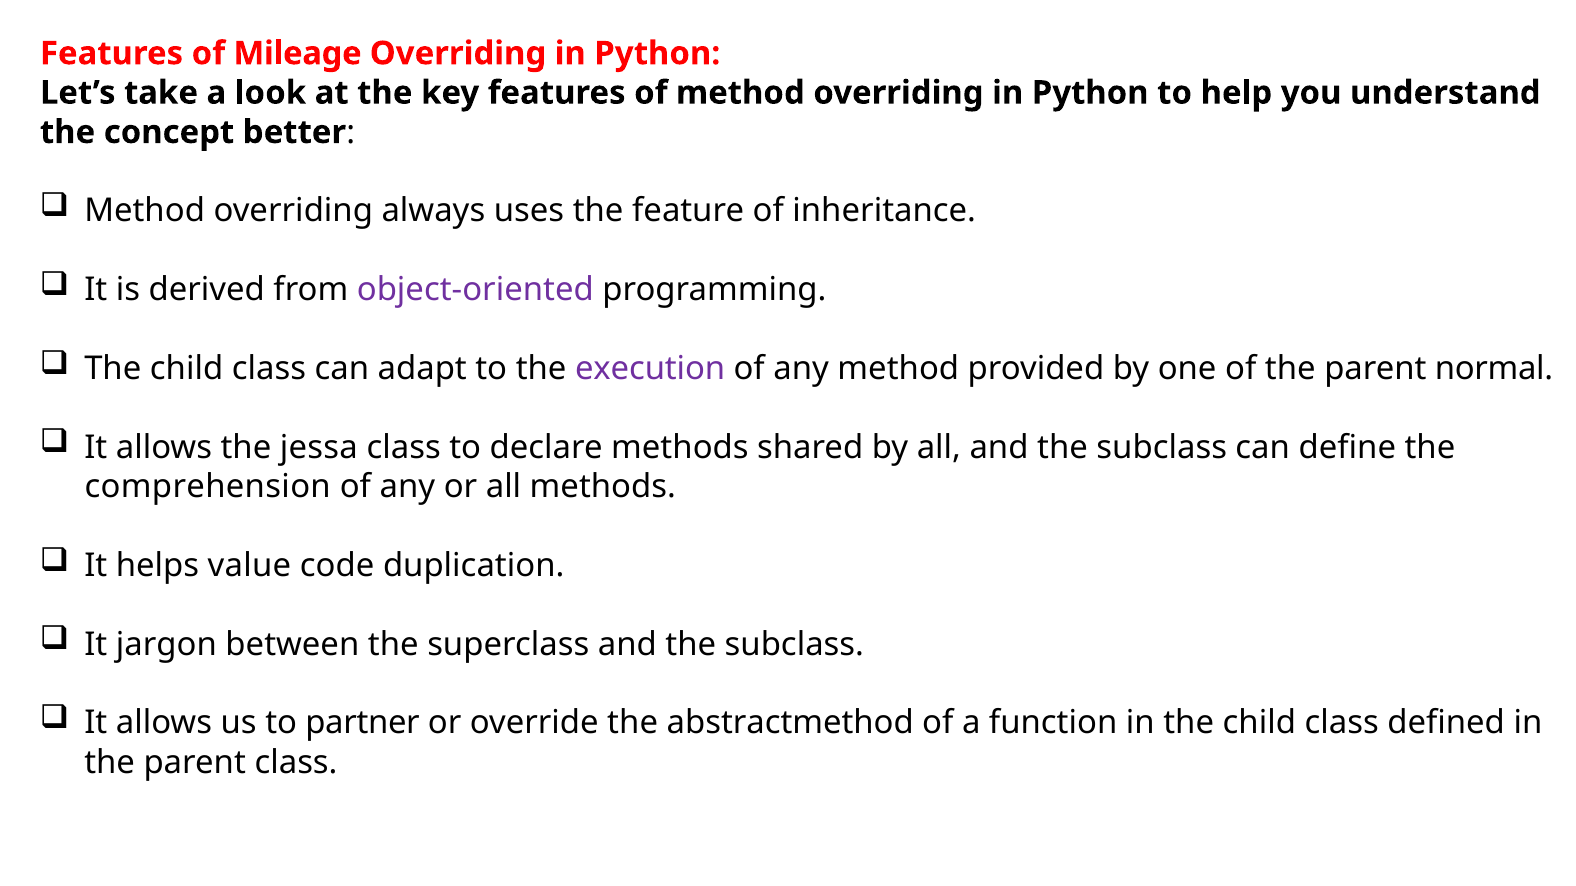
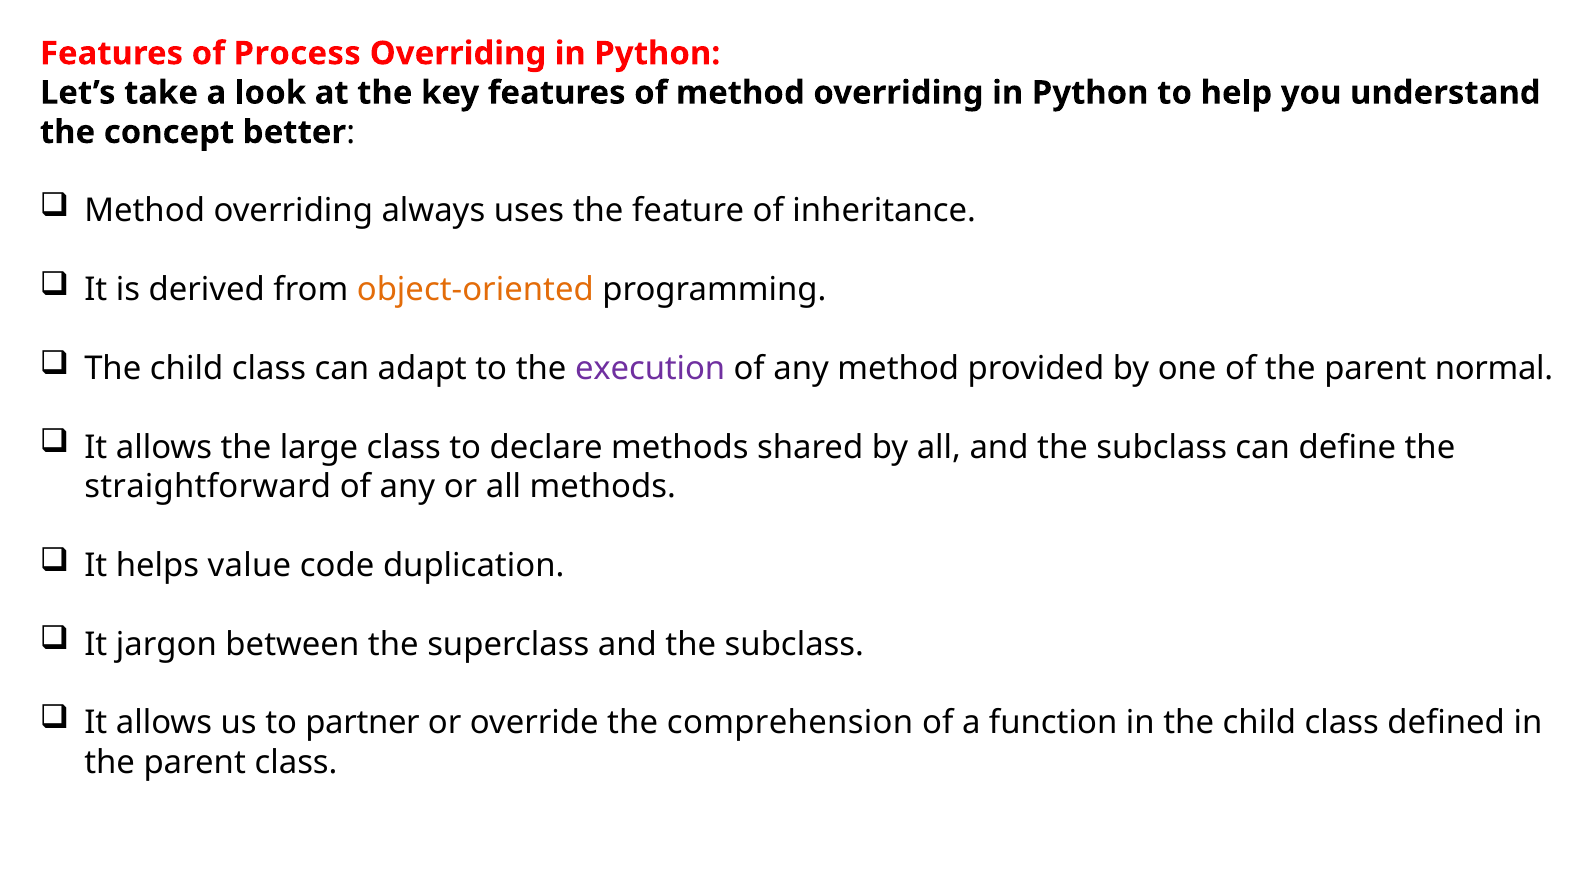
Mileage: Mileage -> Process (297, 53)
object-oriented colour: purple -> orange (475, 290)
jessa: jessa -> large (319, 448)
comprehension: comprehension -> straightforward (208, 487)
abstractmethod: abstractmethod -> comprehension (790, 724)
